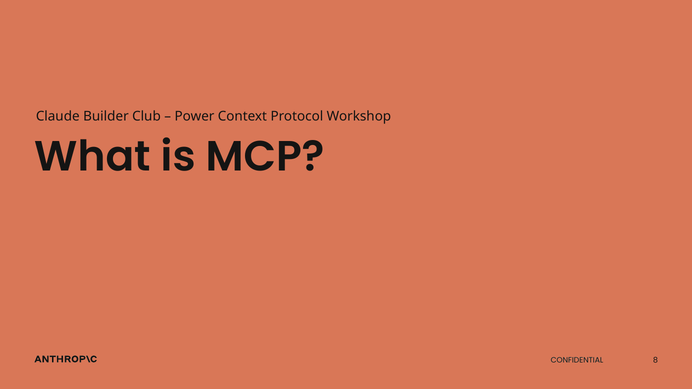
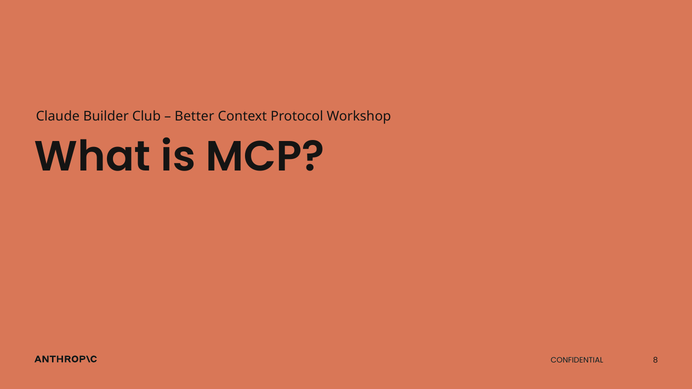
Power: Power -> Better (194, 116)
